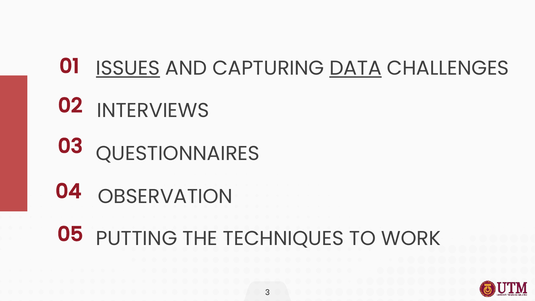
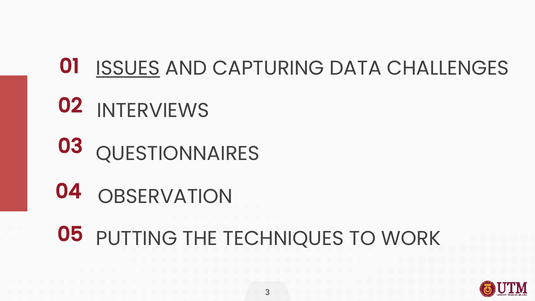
DATA underline: present -> none (356, 68)
